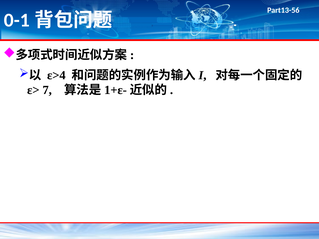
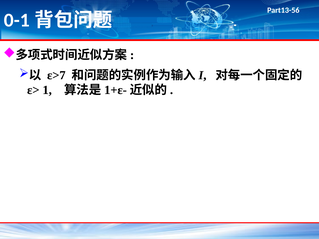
ε>4: ε>4 -> ε>7 (56, 75)
7: 7 -> 1 (47, 90)
